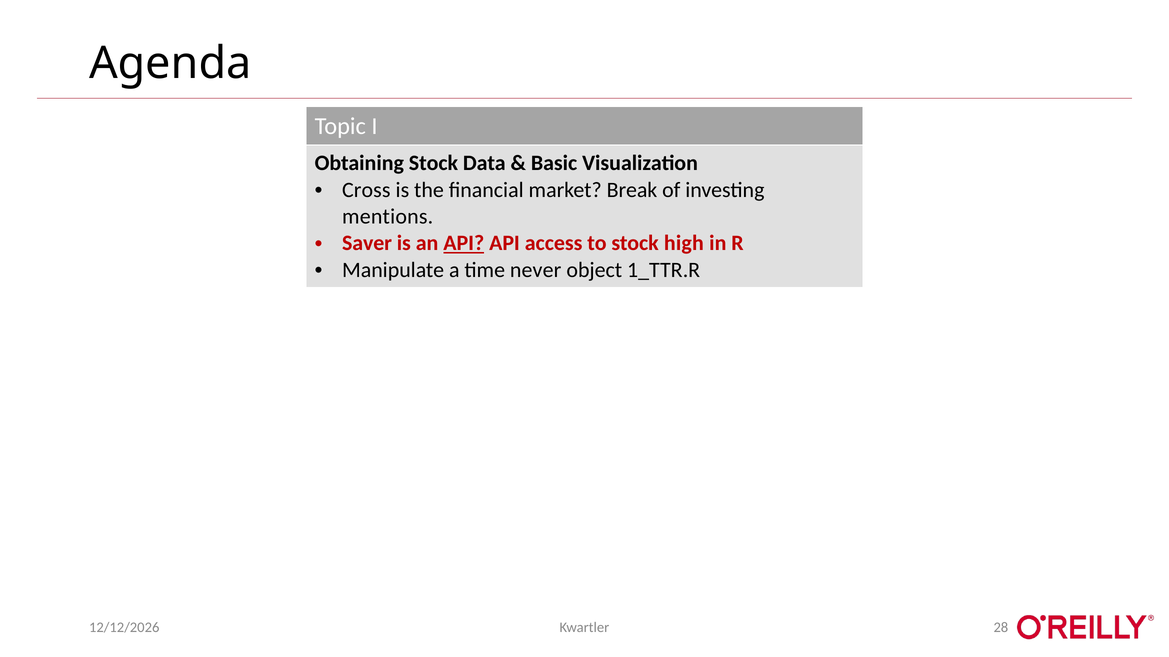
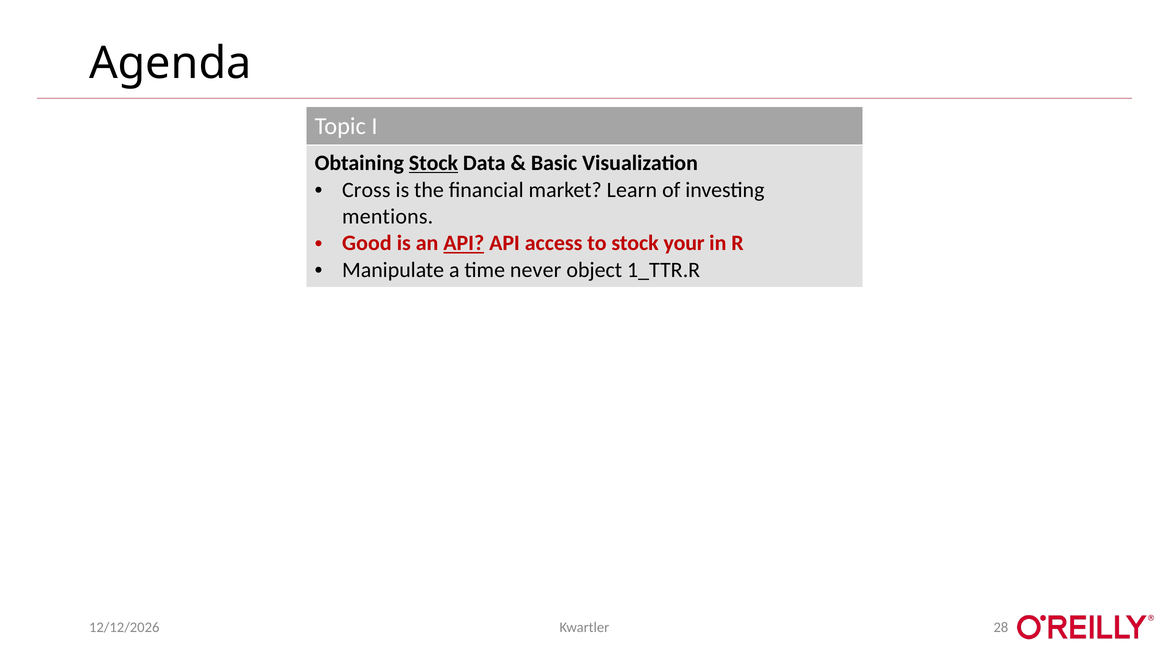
Stock underline: none -> present (433, 163)
Break: Break -> Learn (632, 190)
Saver: Saver -> Good (367, 243)
high: high -> your (684, 243)
